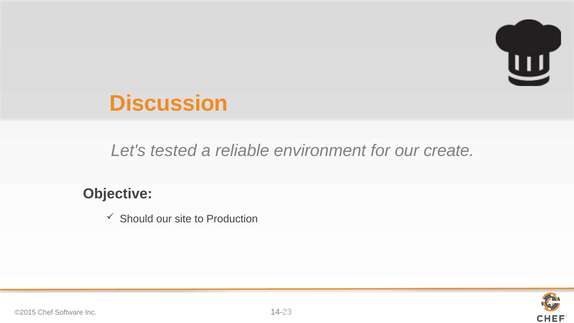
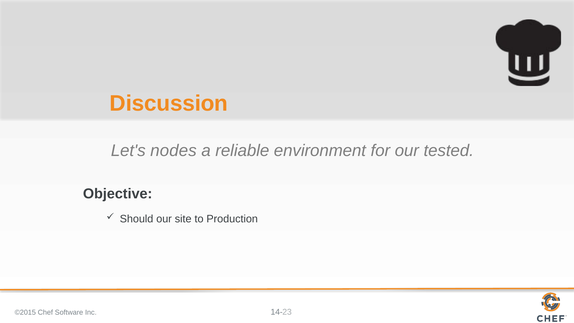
tested: tested -> nodes (173, 150)
create: create -> tested (449, 150)
